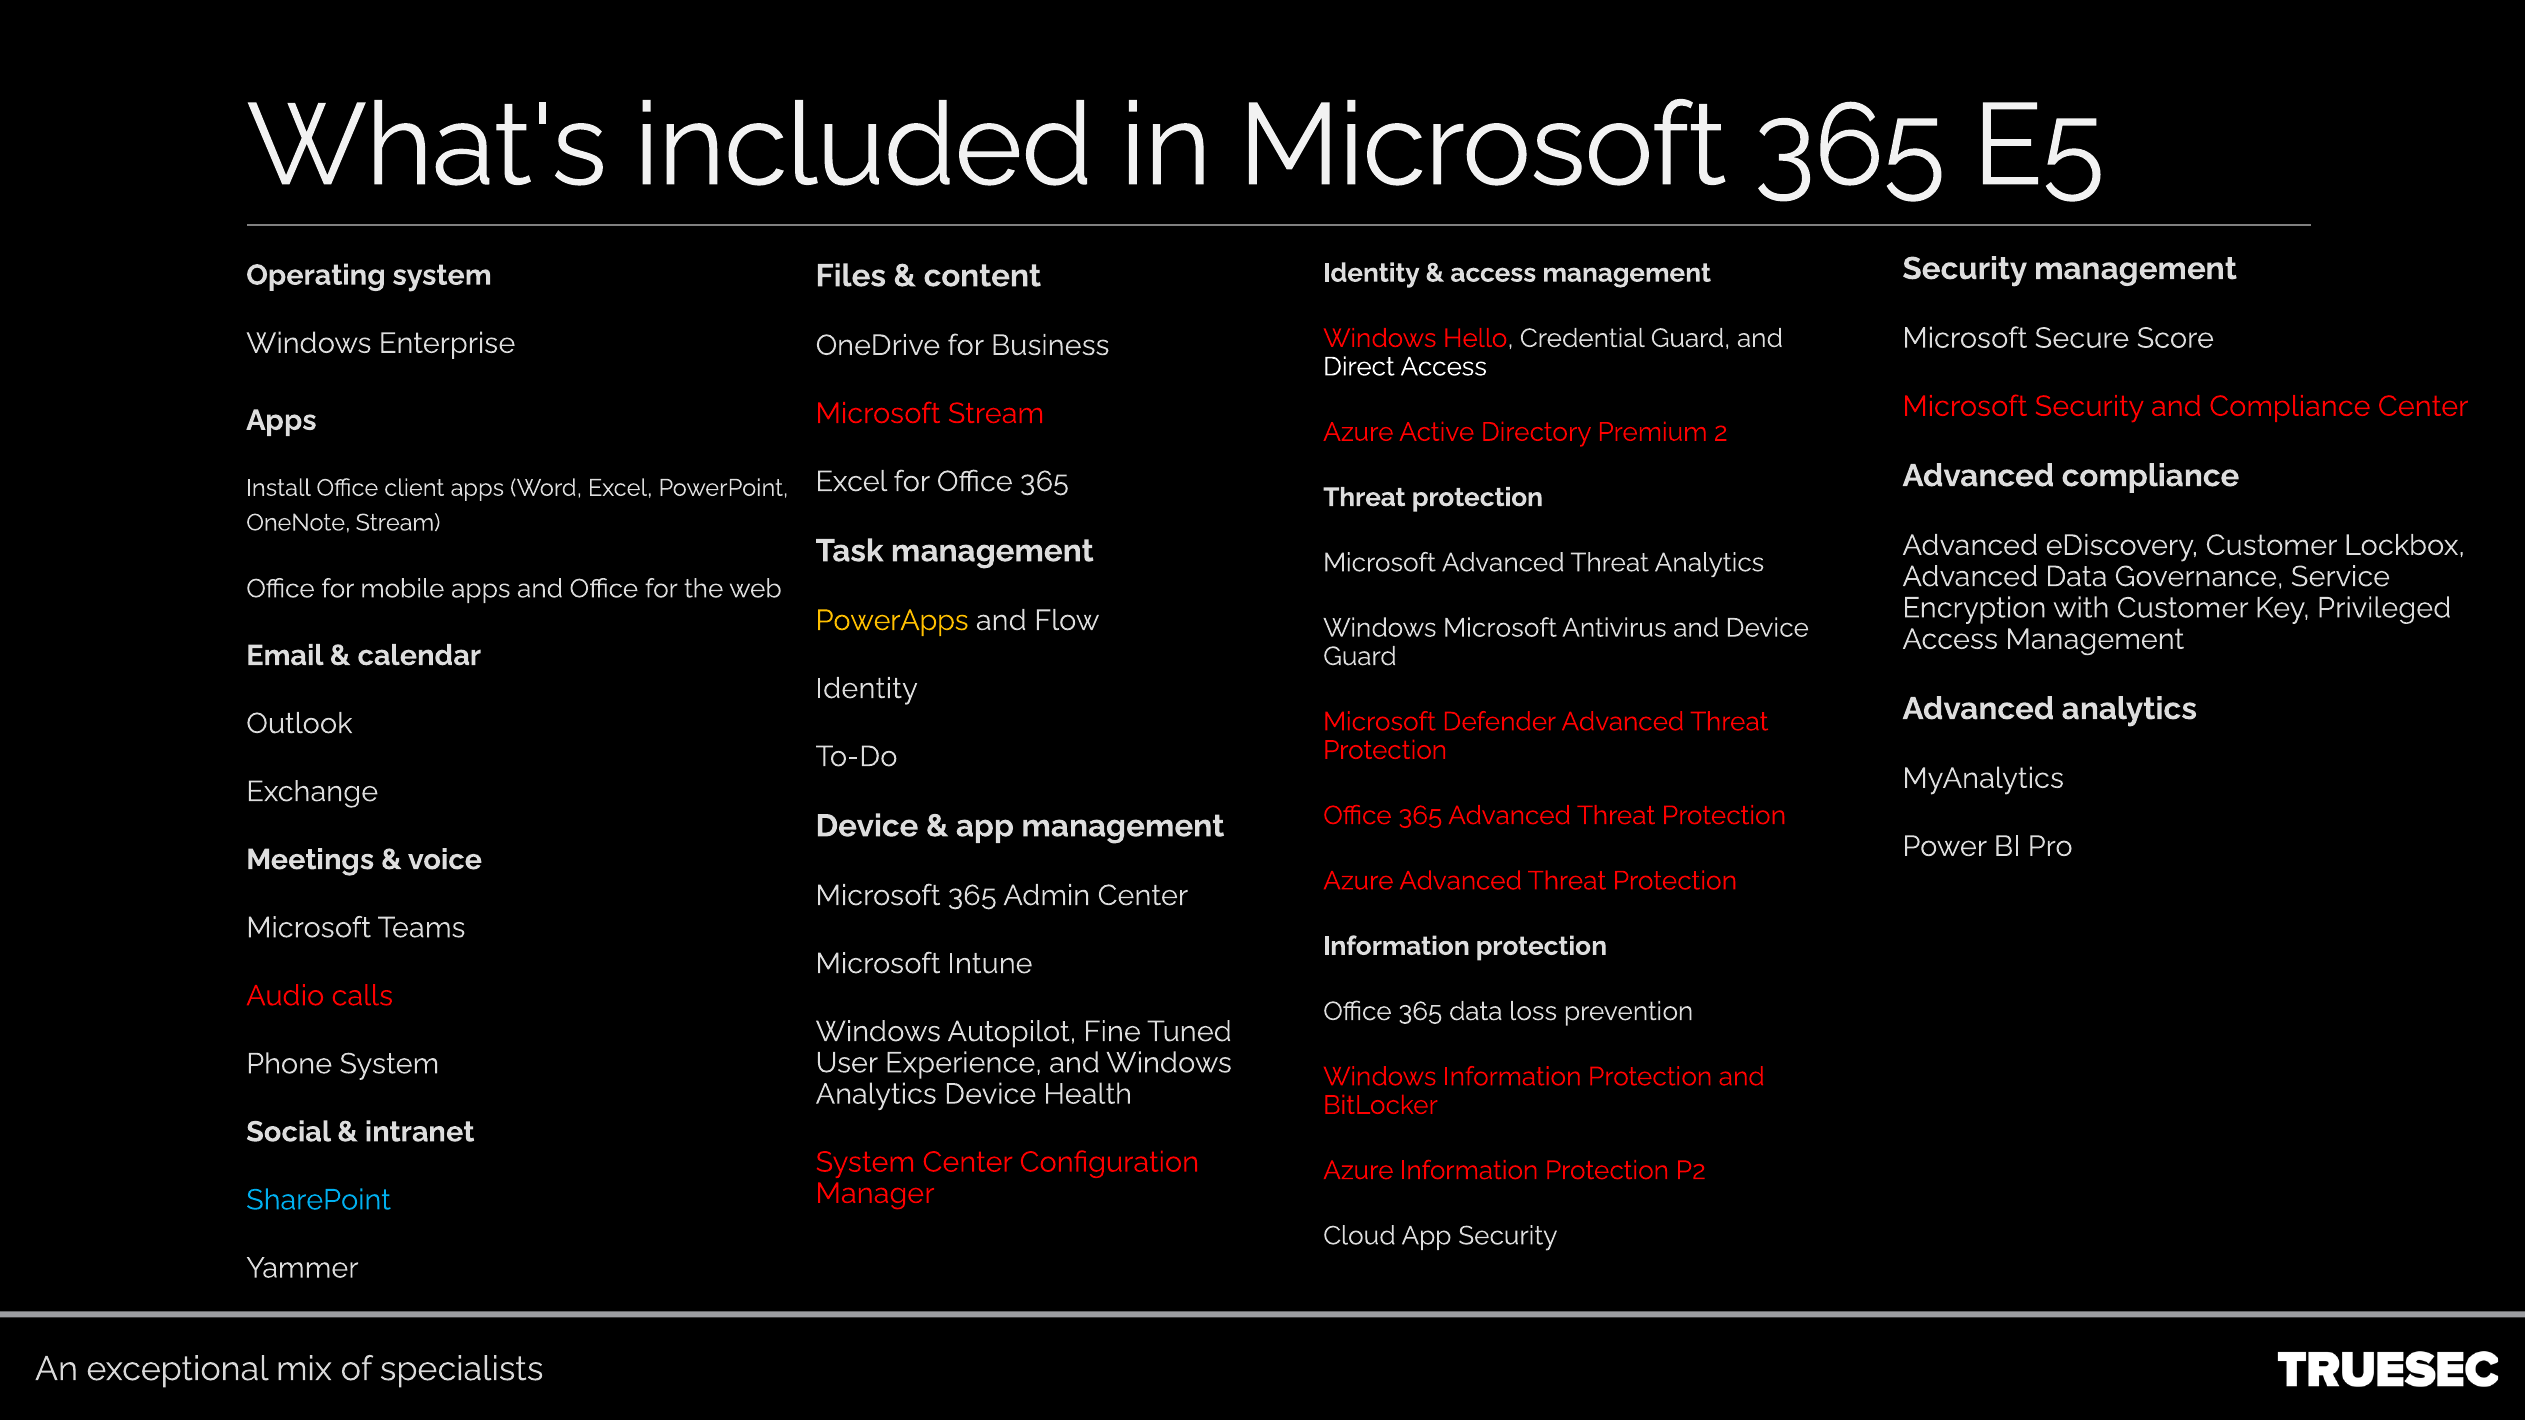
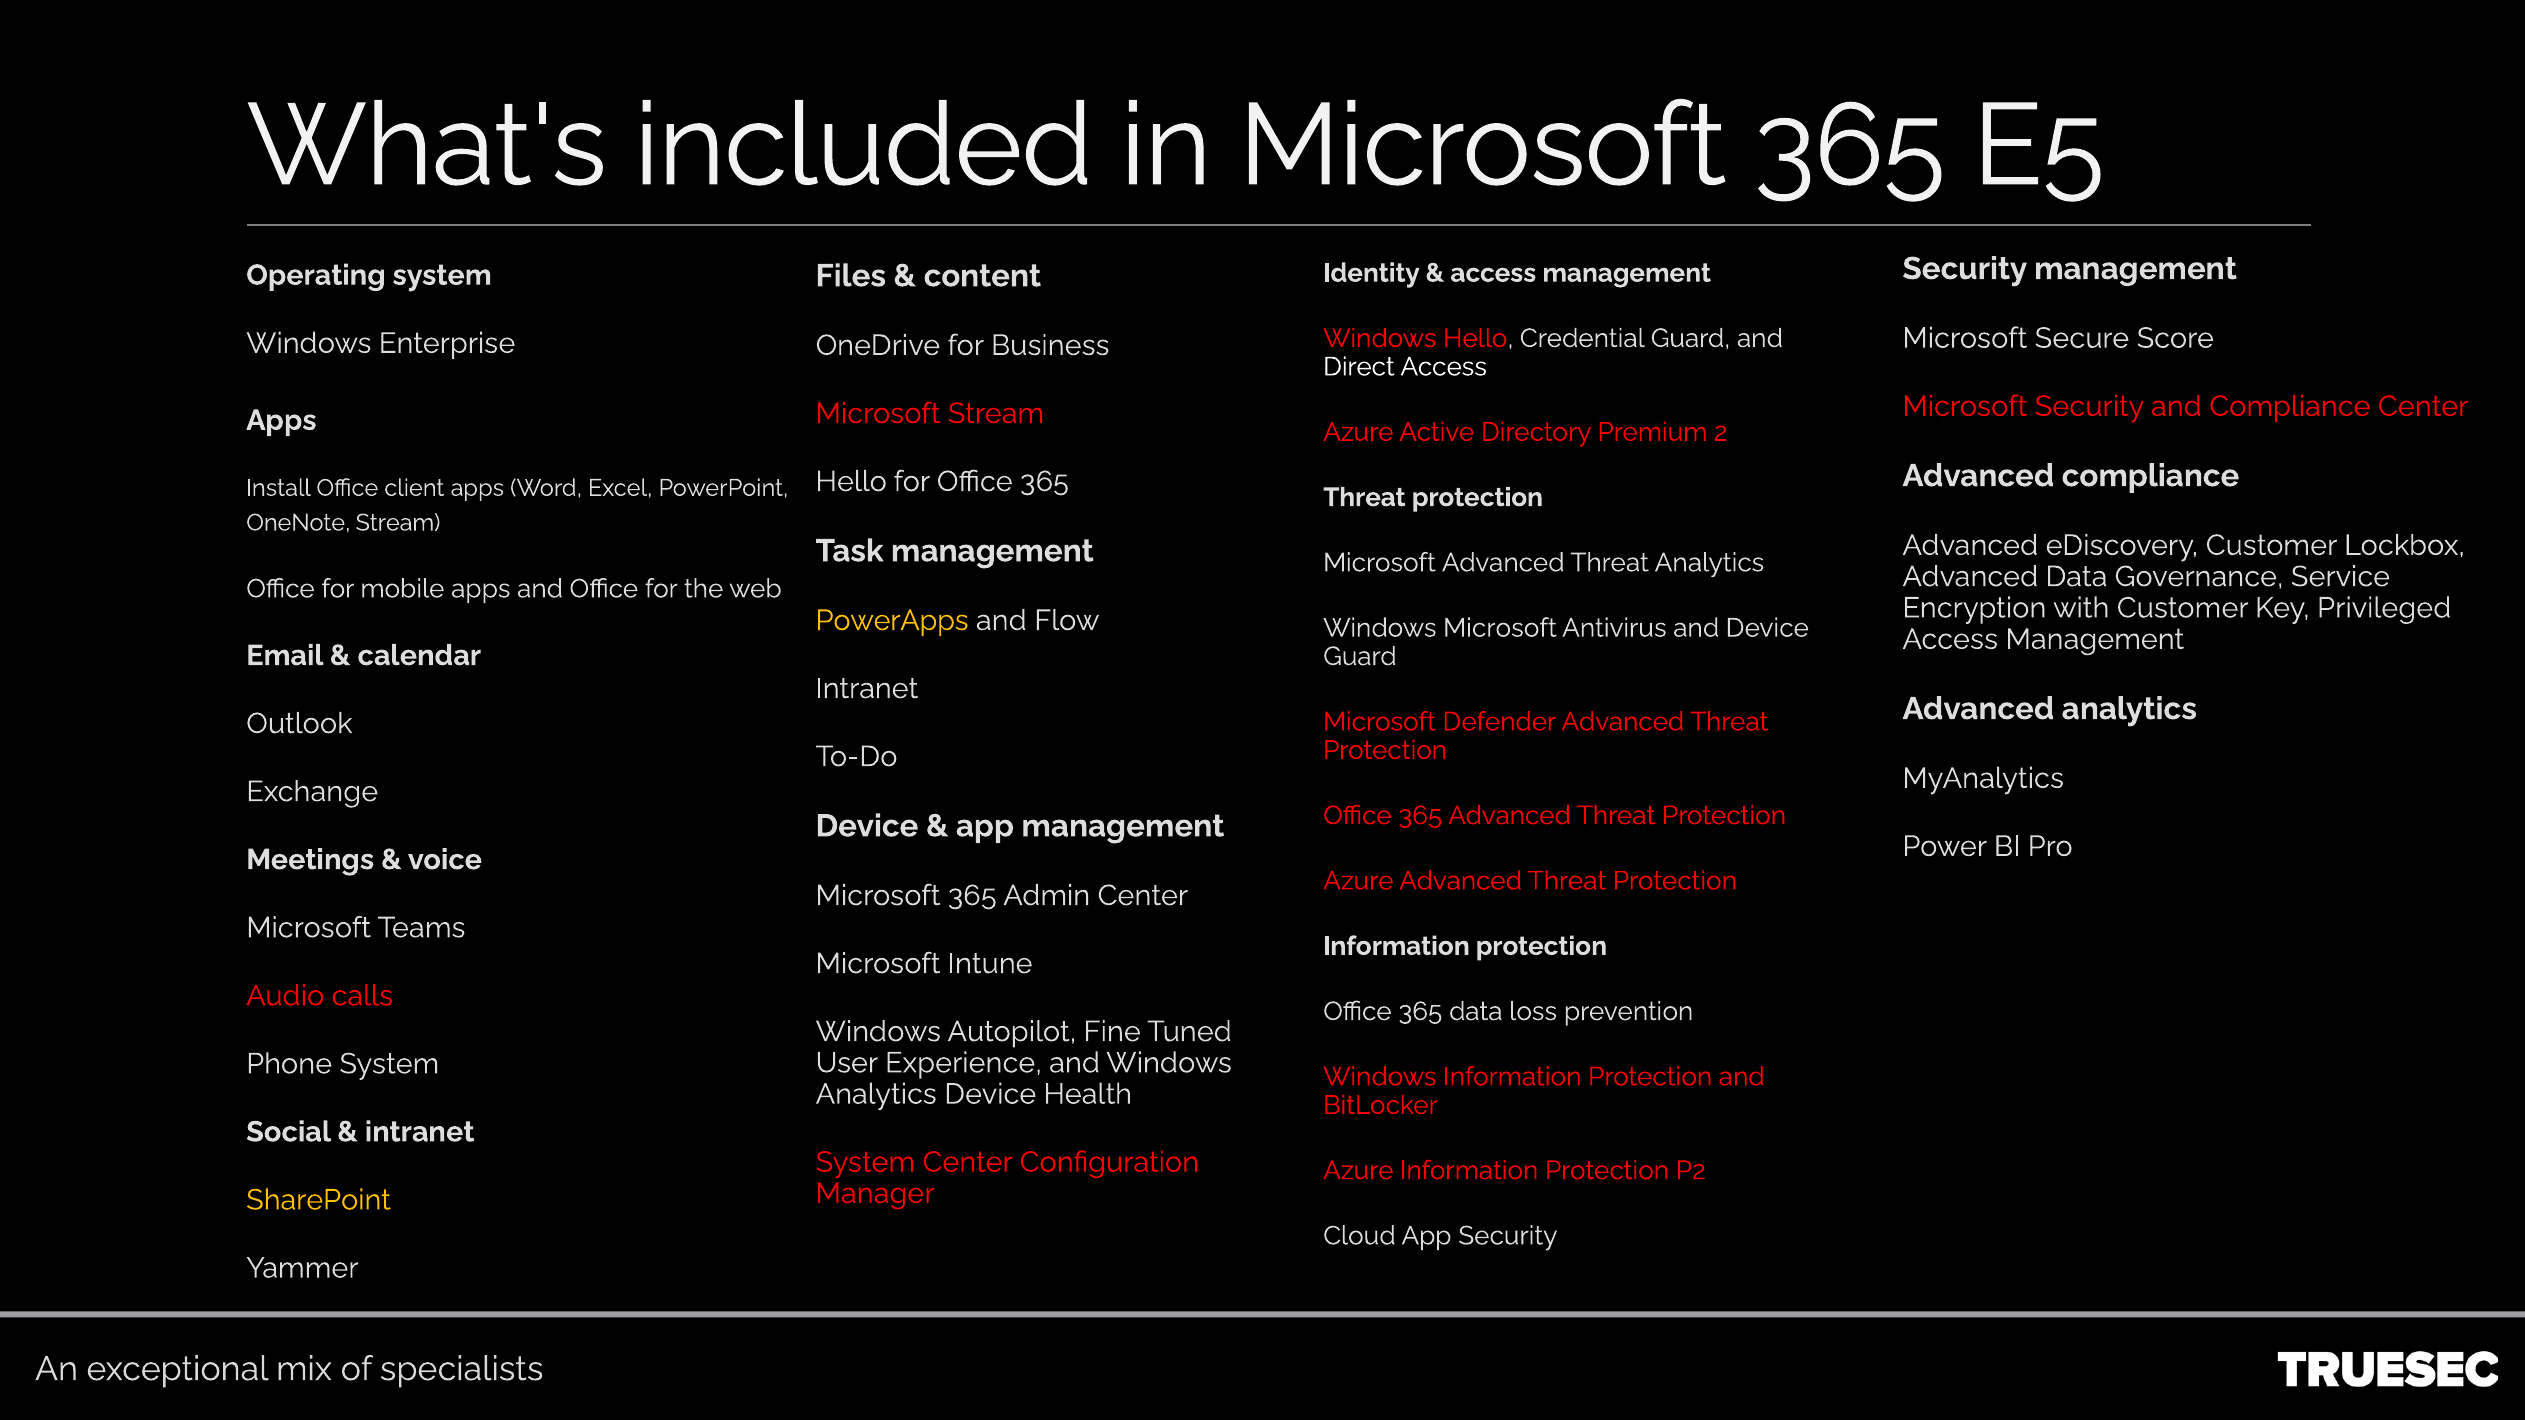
Excel: Excel -> Hello (851, 482)
Identity: Identity -> Intranet (867, 689)
SharePoint colour: light blue -> yellow (319, 1200)
